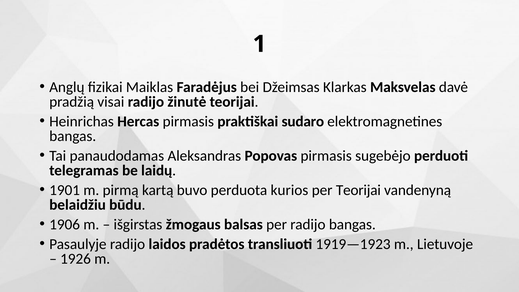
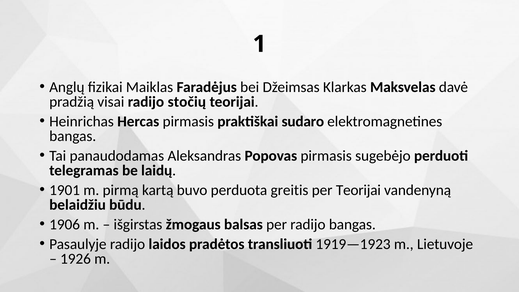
žinutė: žinutė -> stočių (187, 102)
kurios: kurios -> greitis (290, 190)
